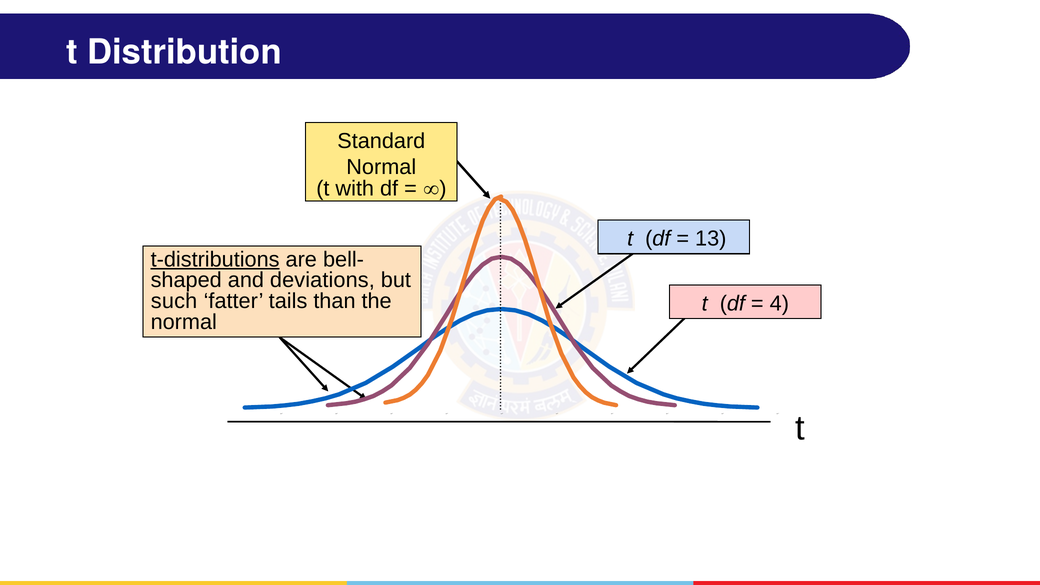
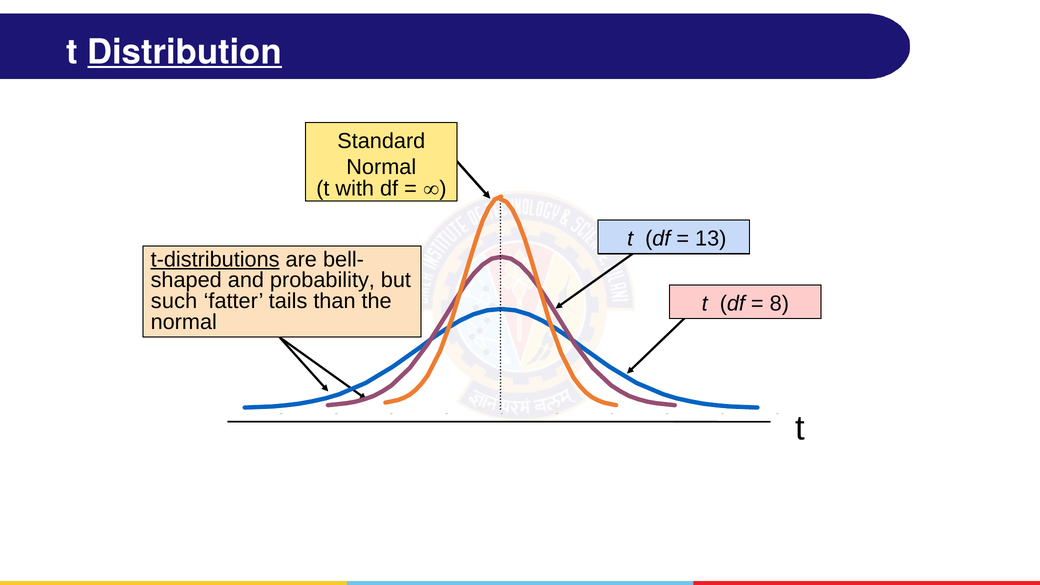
Distribution underline: none -> present (185, 52)
deviations: deviations -> probability (322, 280)
4: 4 -> 8 (779, 303)
